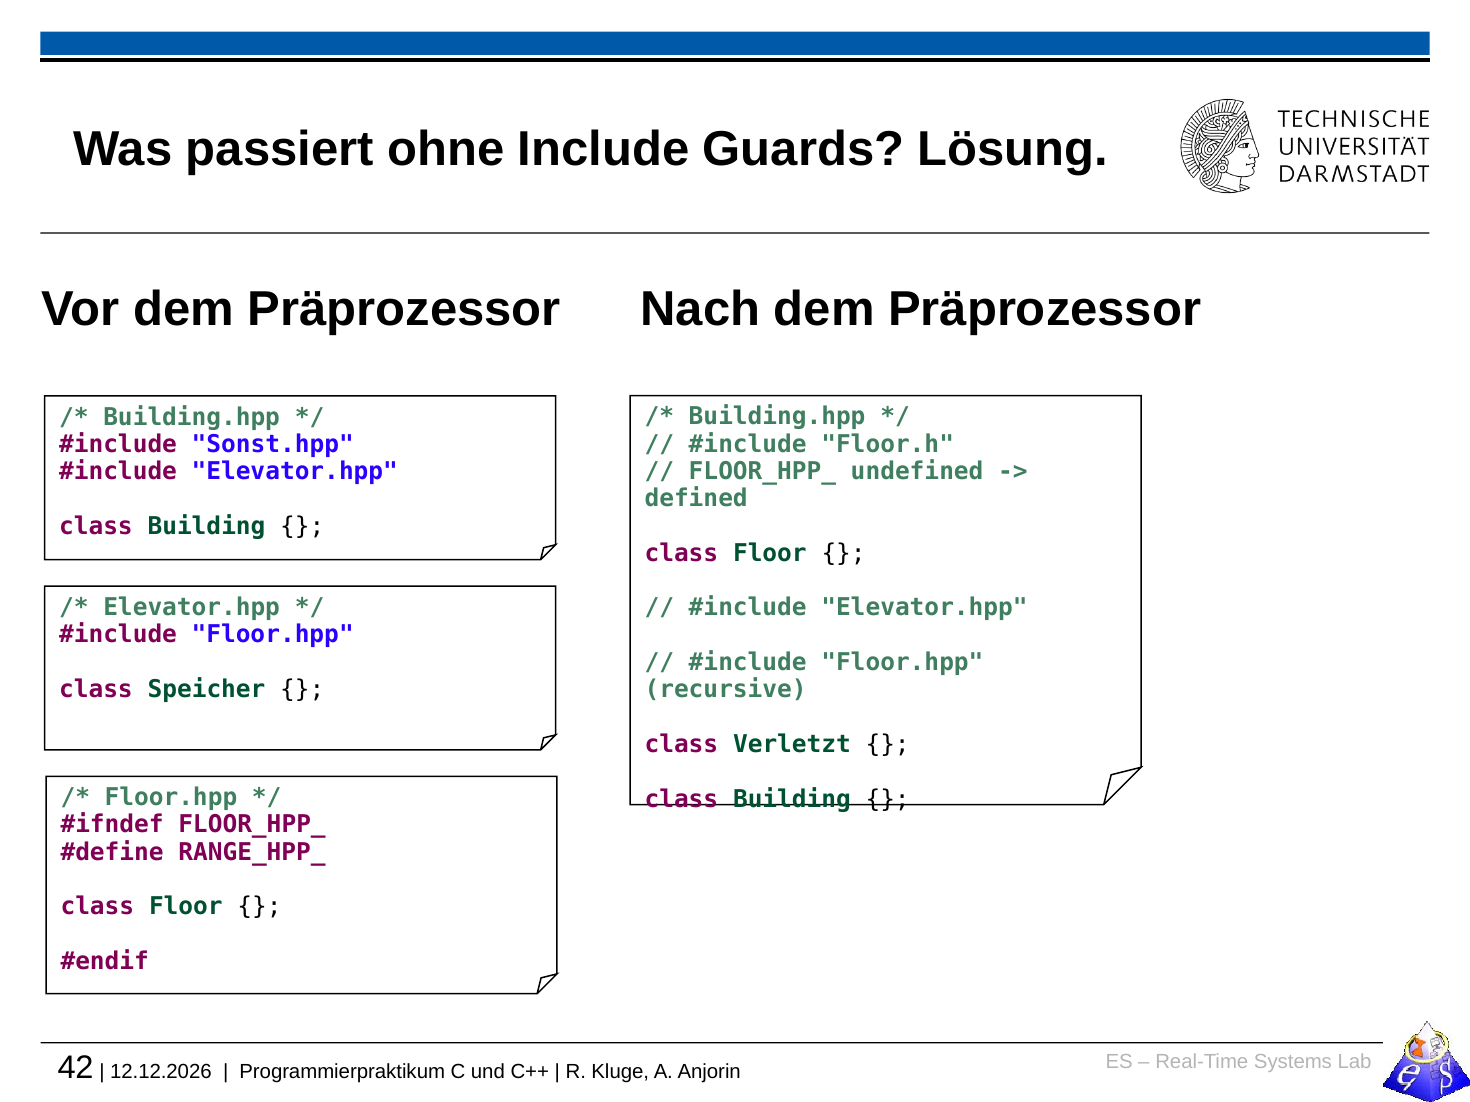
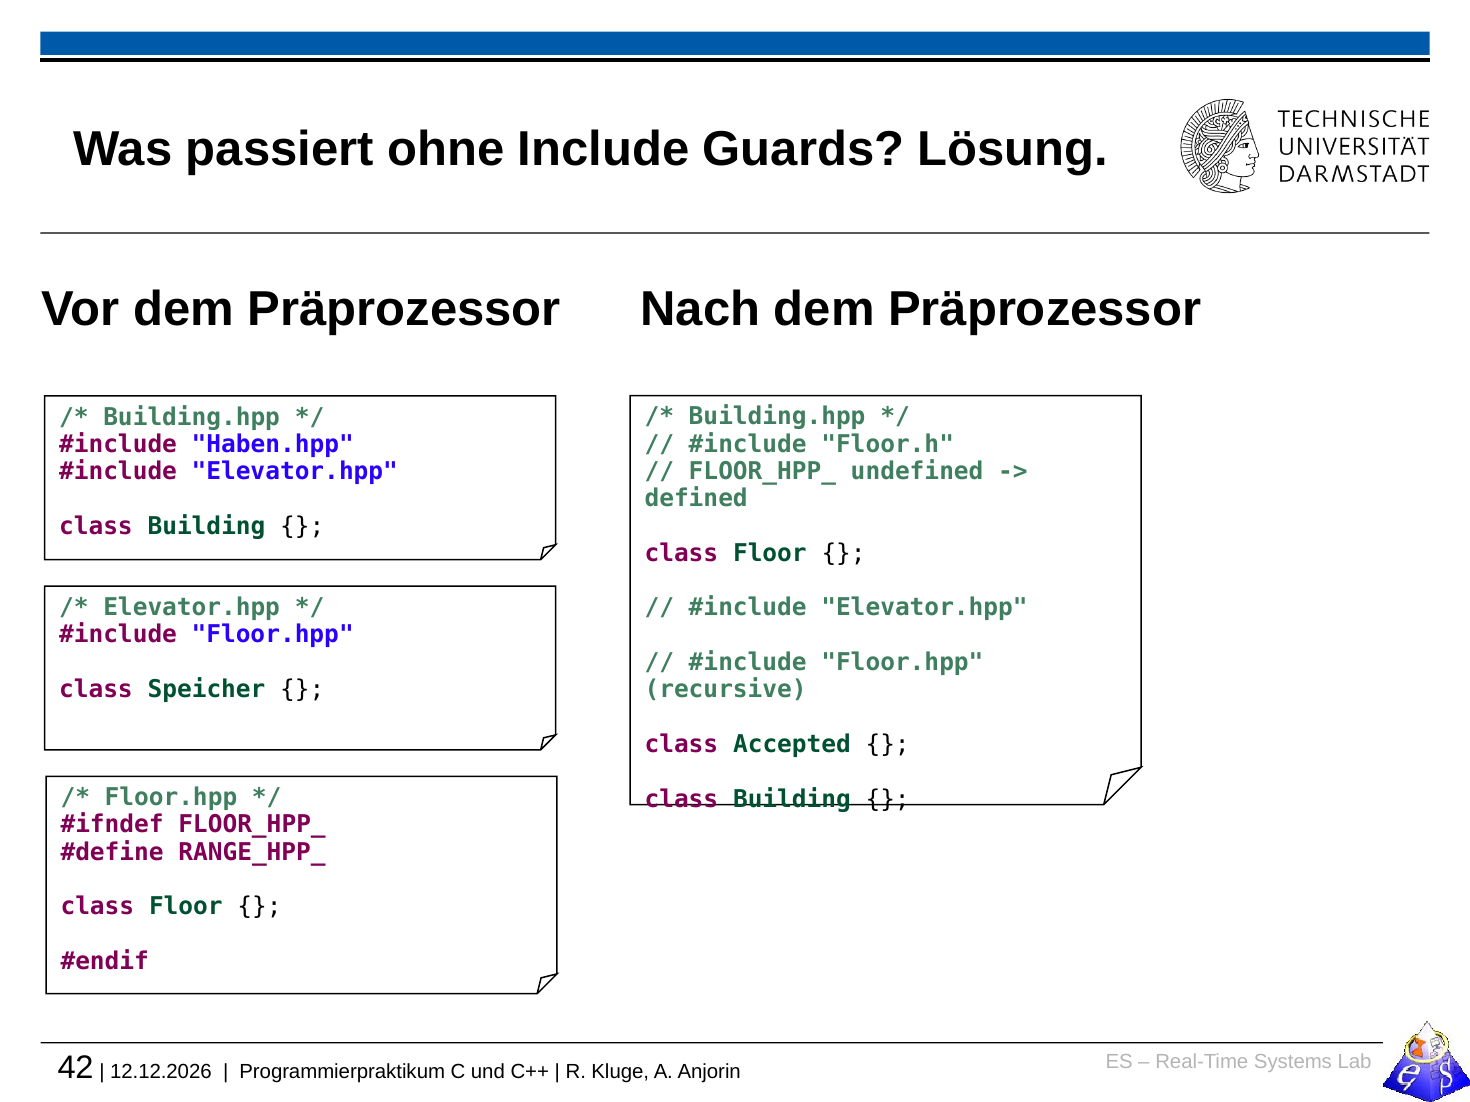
Sonst.hpp: Sonst.hpp -> Haben.hpp (273, 444)
Verletzt: Verletzt -> Accepted (792, 745)
